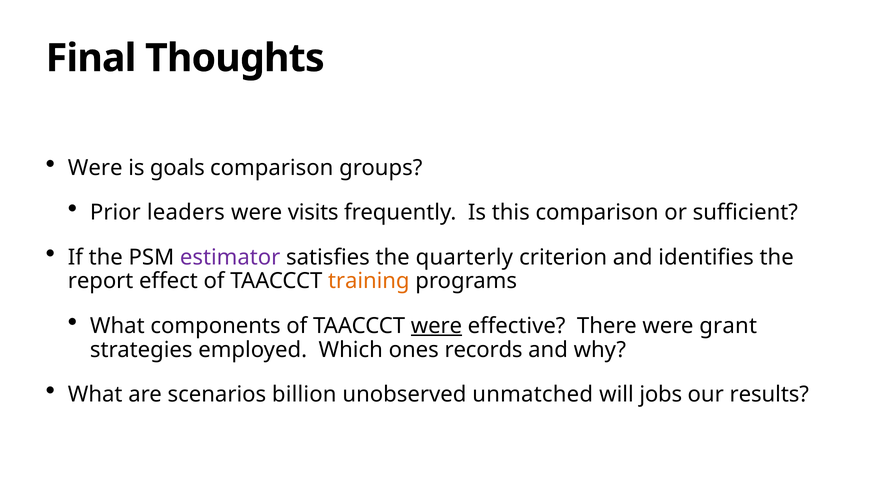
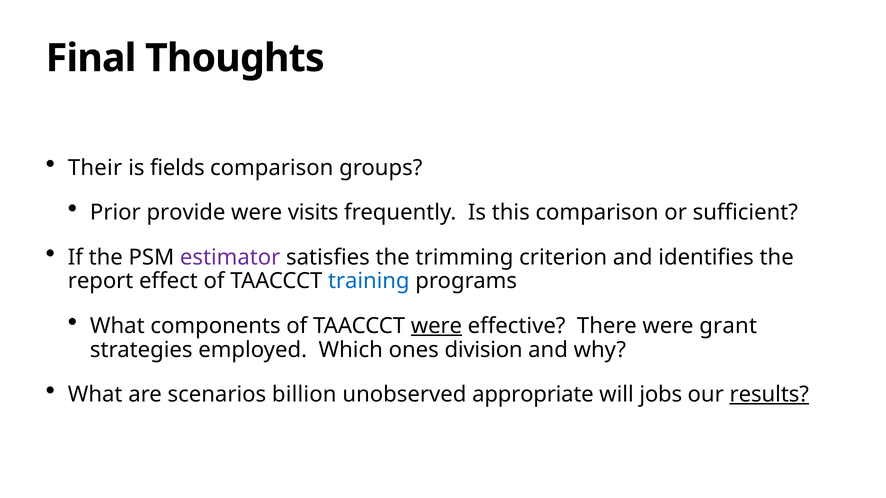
Were: Were -> Their (95, 168)
goals: goals -> fields (177, 168)
leaders: leaders -> provide (186, 213)
quarterly: quarterly -> trimming (464, 257)
training colour: orange -> blue (369, 281)
records: records -> division (484, 350)
unmatched: unmatched -> appropriate (533, 395)
results underline: none -> present (769, 395)
